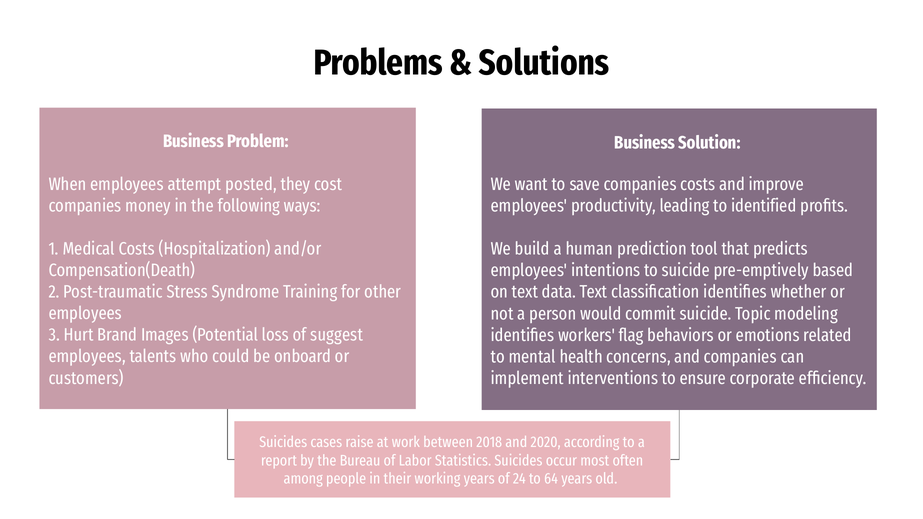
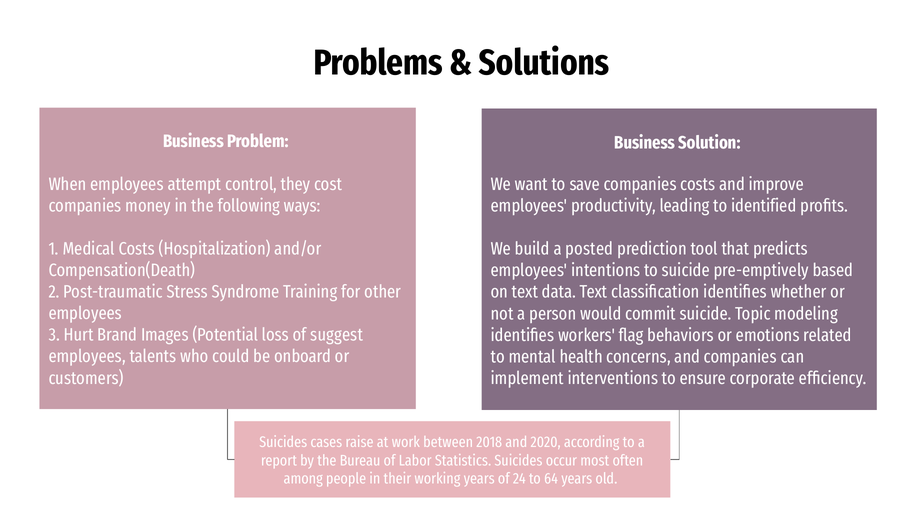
posted: posted -> control (251, 184)
human: human -> posted (589, 249)
